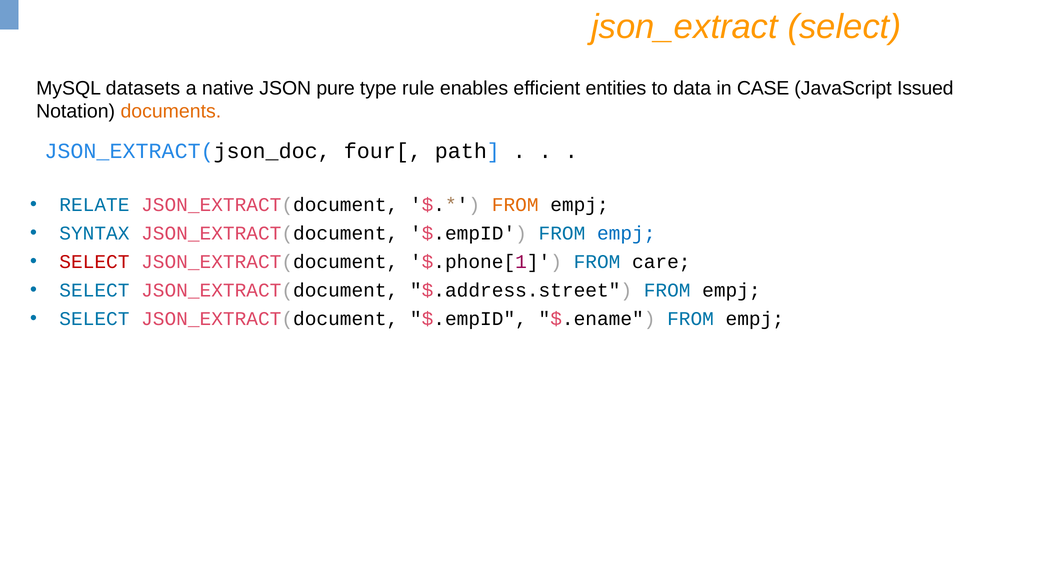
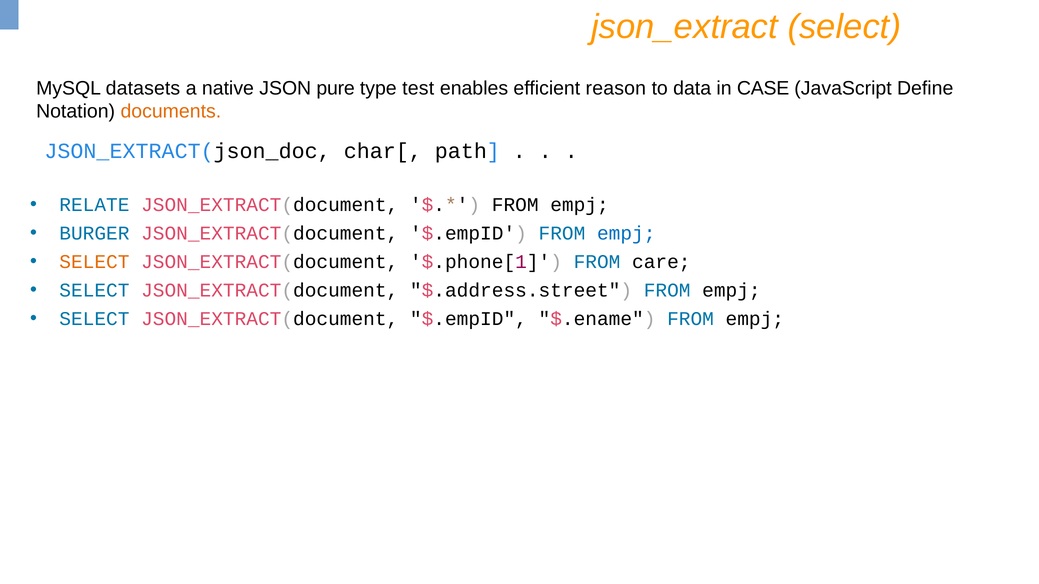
rule: rule -> test (418, 88)
entities: entities -> reason (616, 88)
Issued: Issued -> Define (925, 88)
four[: four[ -> char[ (383, 151)
FROM colour: orange -> black (515, 205)
SYNTAX: SYNTAX -> BURGER (94, 233)
SELECT colour: red -> orange (94, 262)
